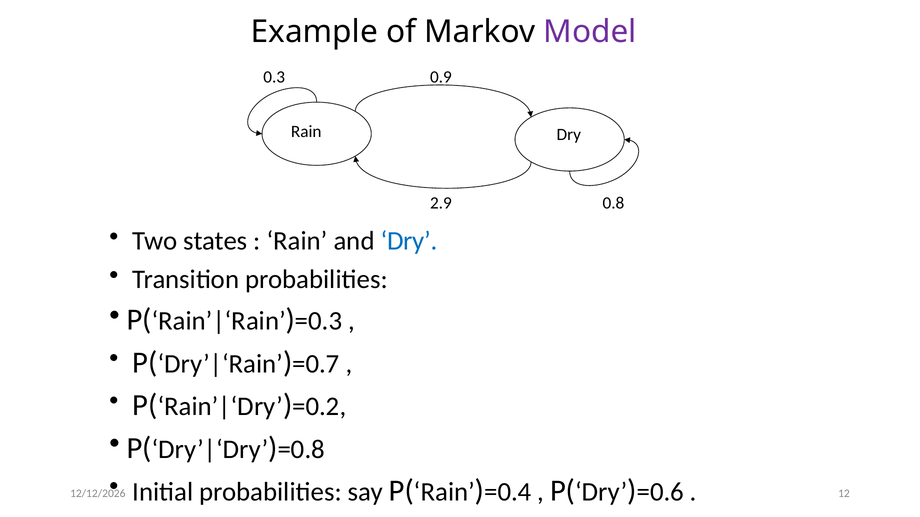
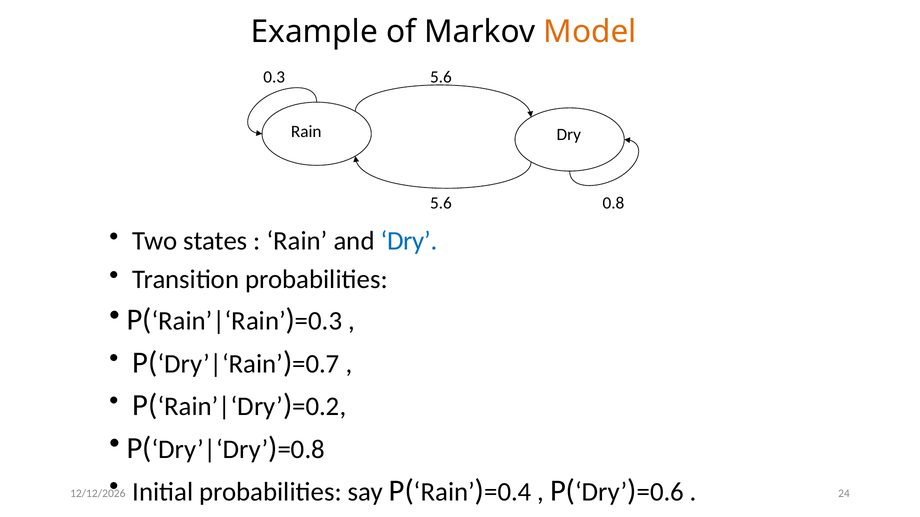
Model colour: purple -> orange (590, 32)
0.9: 0.9 -> 5.6 (441, 77)
2.9: 2.9 -> 5.6 (441, 203)
12: 12 -> 24 (844, 494)
